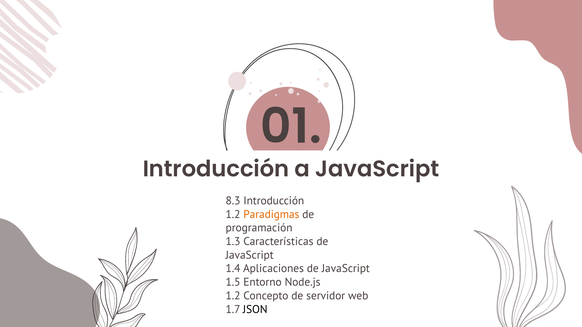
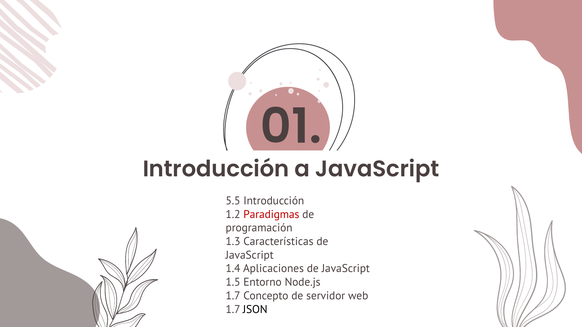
8.3: 8.3 -> 5.5 (233, 201)
Paradigmas colour: orange -> red (271, 215)
1.2: 1.2 -> 1.7 (233, 296)
